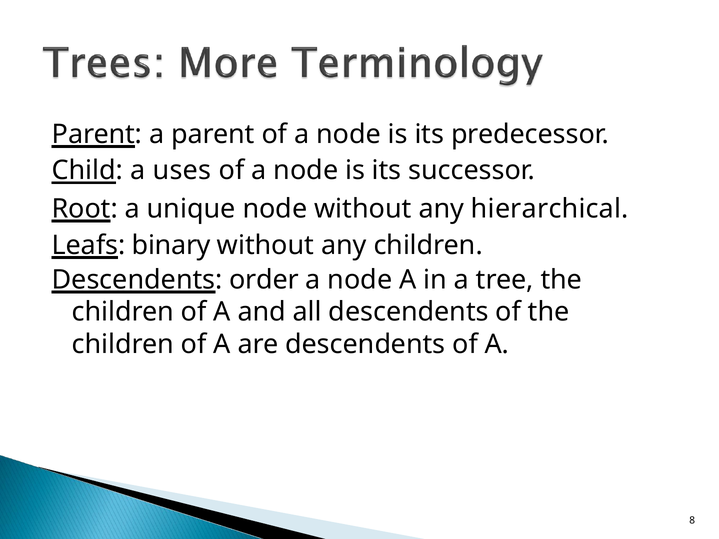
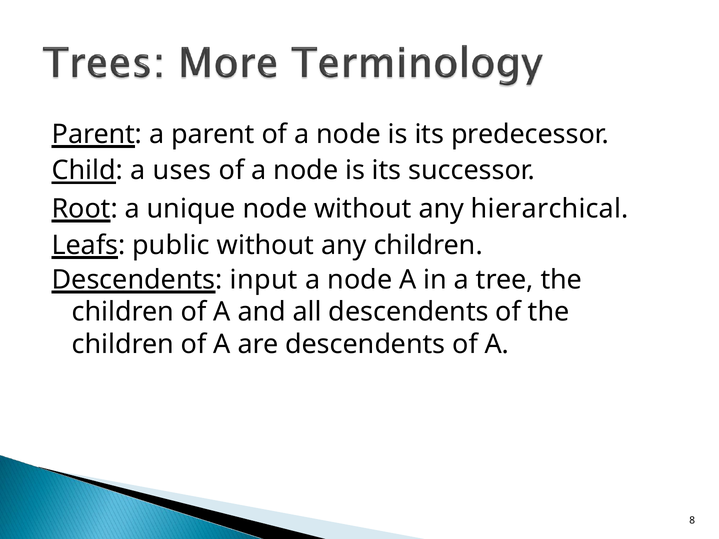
binary: binary -> public (171, 245)
order: order -> input (264, 280)
